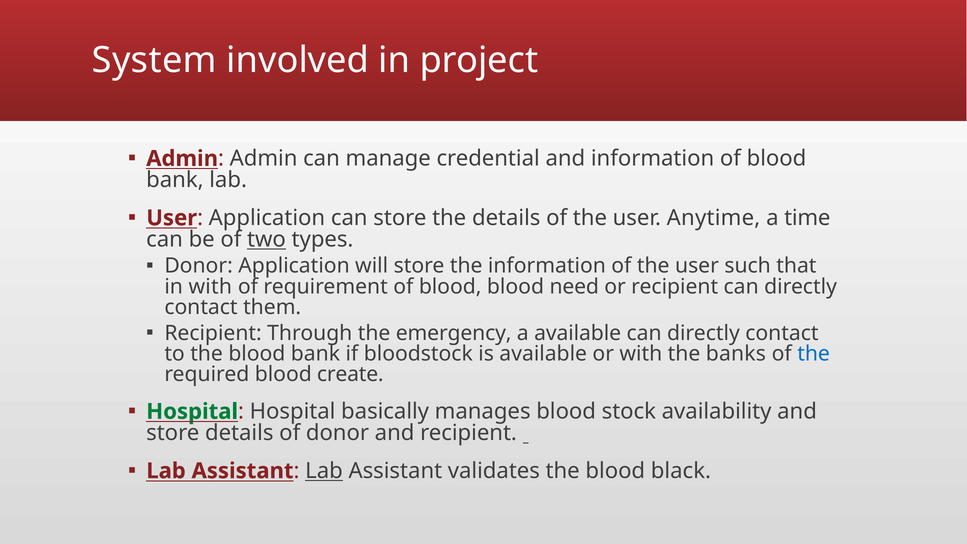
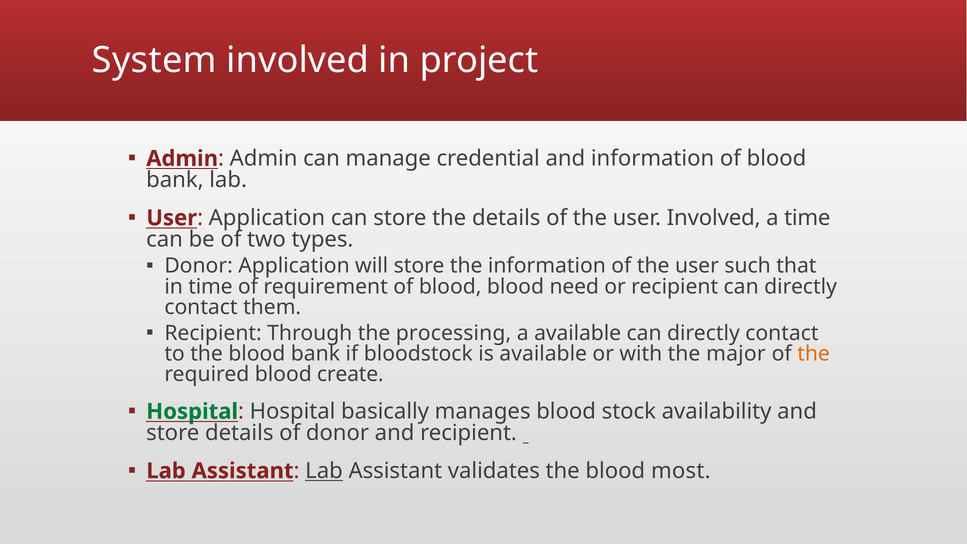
user Anytime: Anytime -> Involved (714, 218)
two underline: present -> none (267, 239)
in with: with -> time (210, 287)
emergency: emergency -> processing (454, 333)
banks: banks -> major (736, 354)
the colour: blue -> orange (814, 354)
black: black -> most (681, 471)
